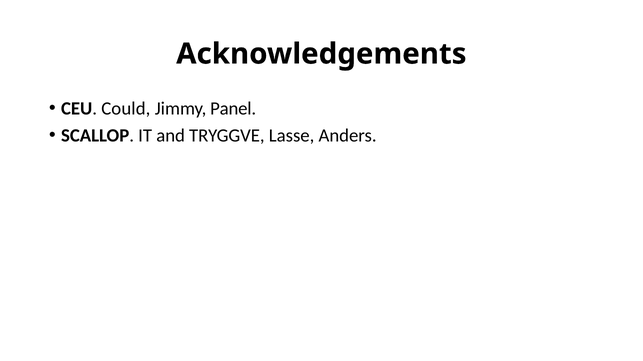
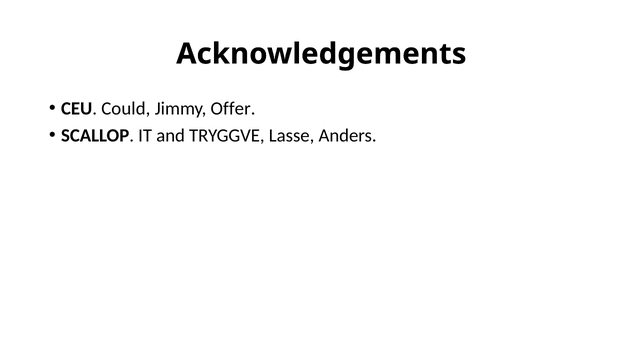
Panel: Panel -> Offer (233, 109)
